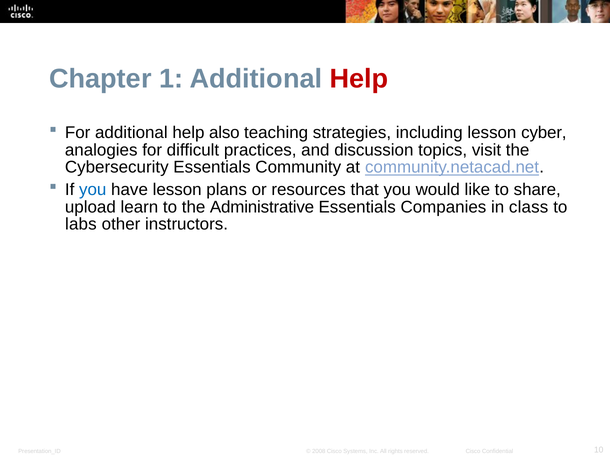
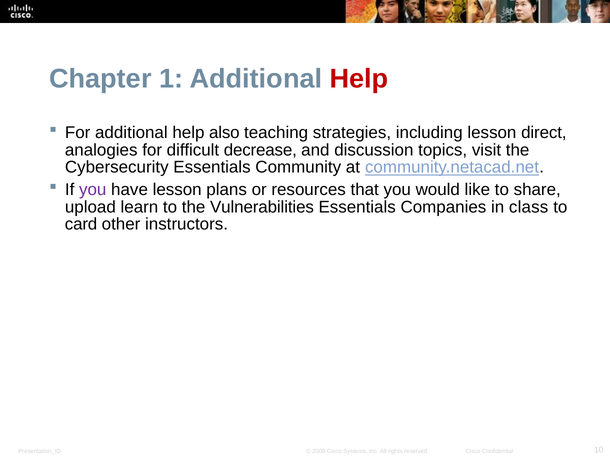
cyber: cyber -> direct (544, 133)
practices: practices -> decrease (260, 150)
you colour: blue -> purple (93, 190)
Administrative: Administrative -> Vulnerabilities (262, 207)
labs: labs -> card (81, 225)
